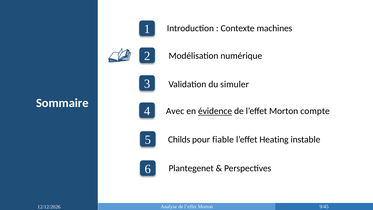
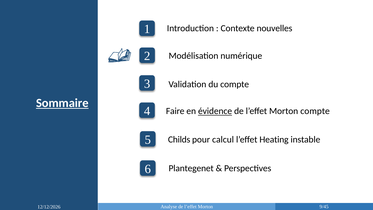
machines: machines -> nouvelles (274, 28)
du simuler: simuler -> compte (235, 84)
Sommaire underline: none -> present (62, 103)
Avec: Avec -> Faire (175, 111)
fiable: fiable -> calcul (223, 139)
